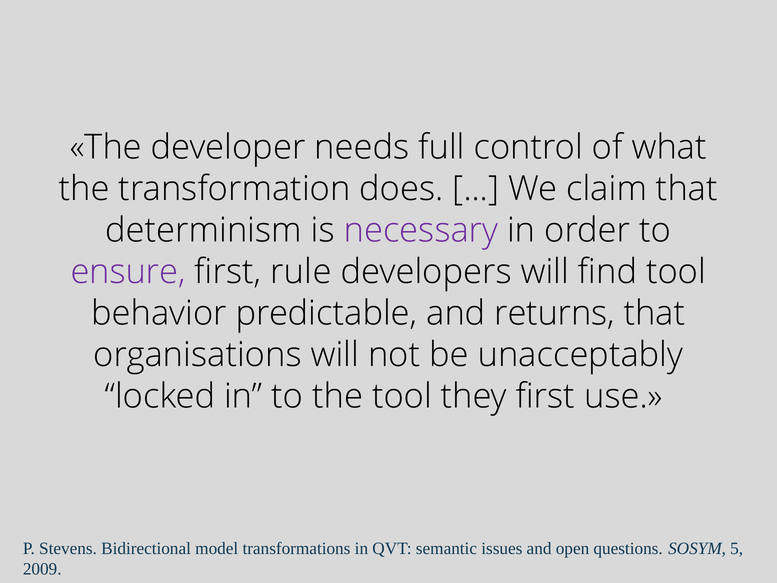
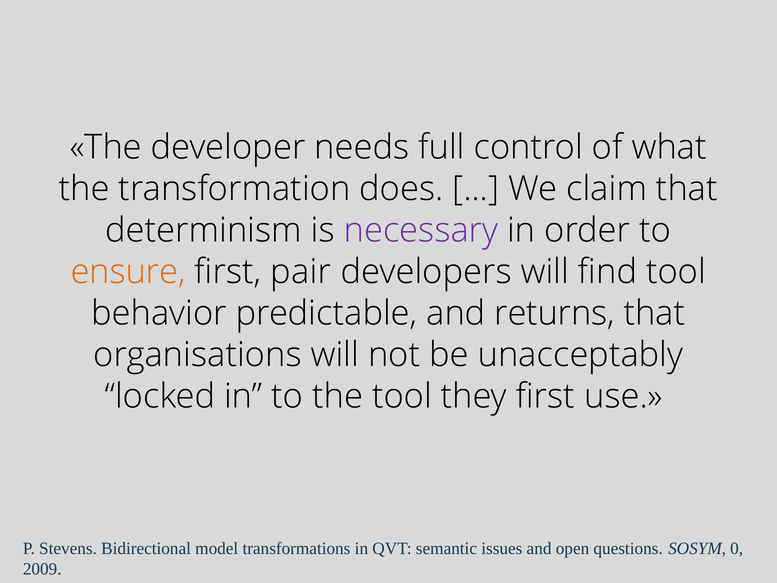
ensure colour: purple -> orange (128, 272)
rule: rule -> pair (301, 272)
5: 5 -> 0 (737, 548)
